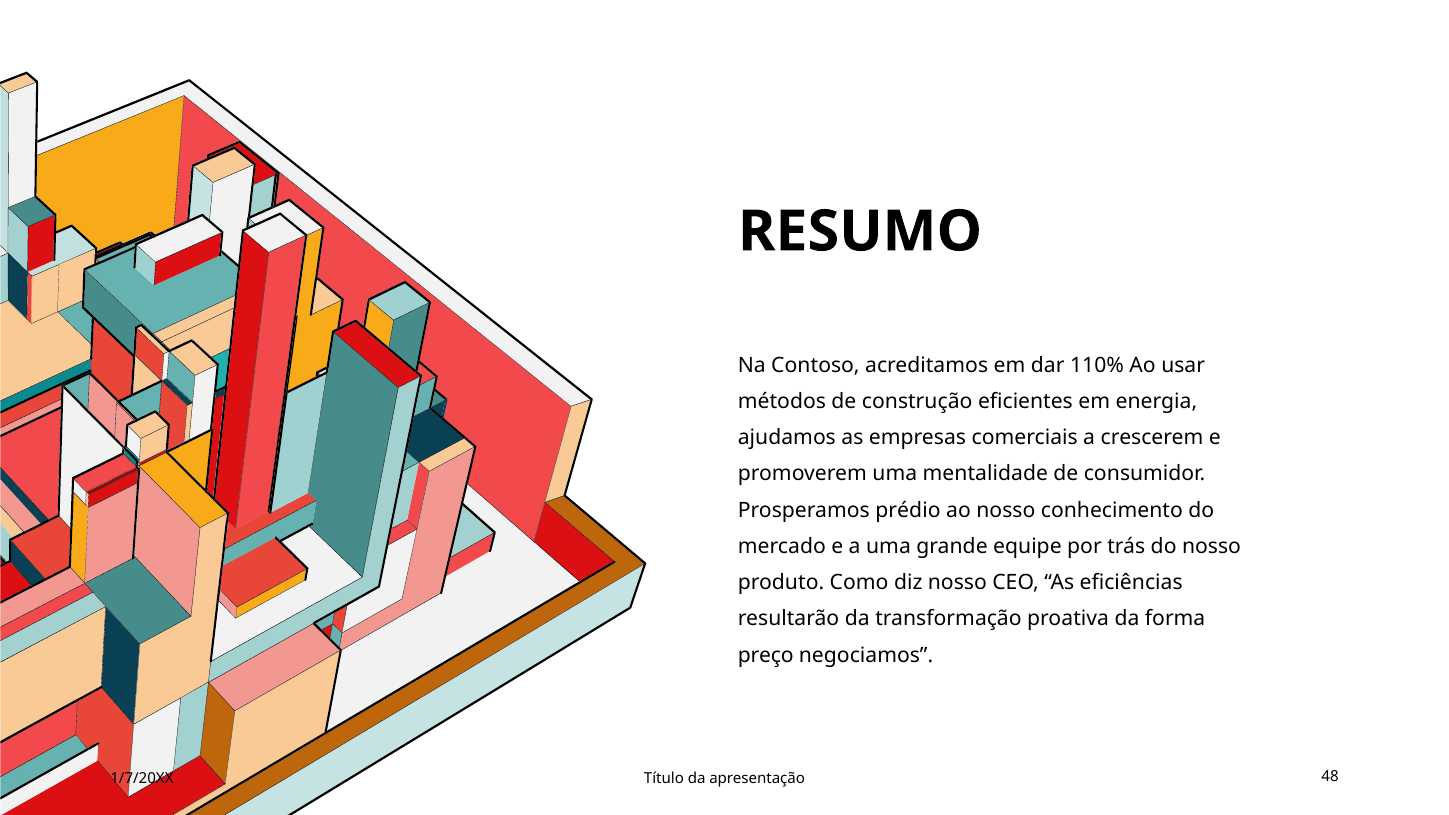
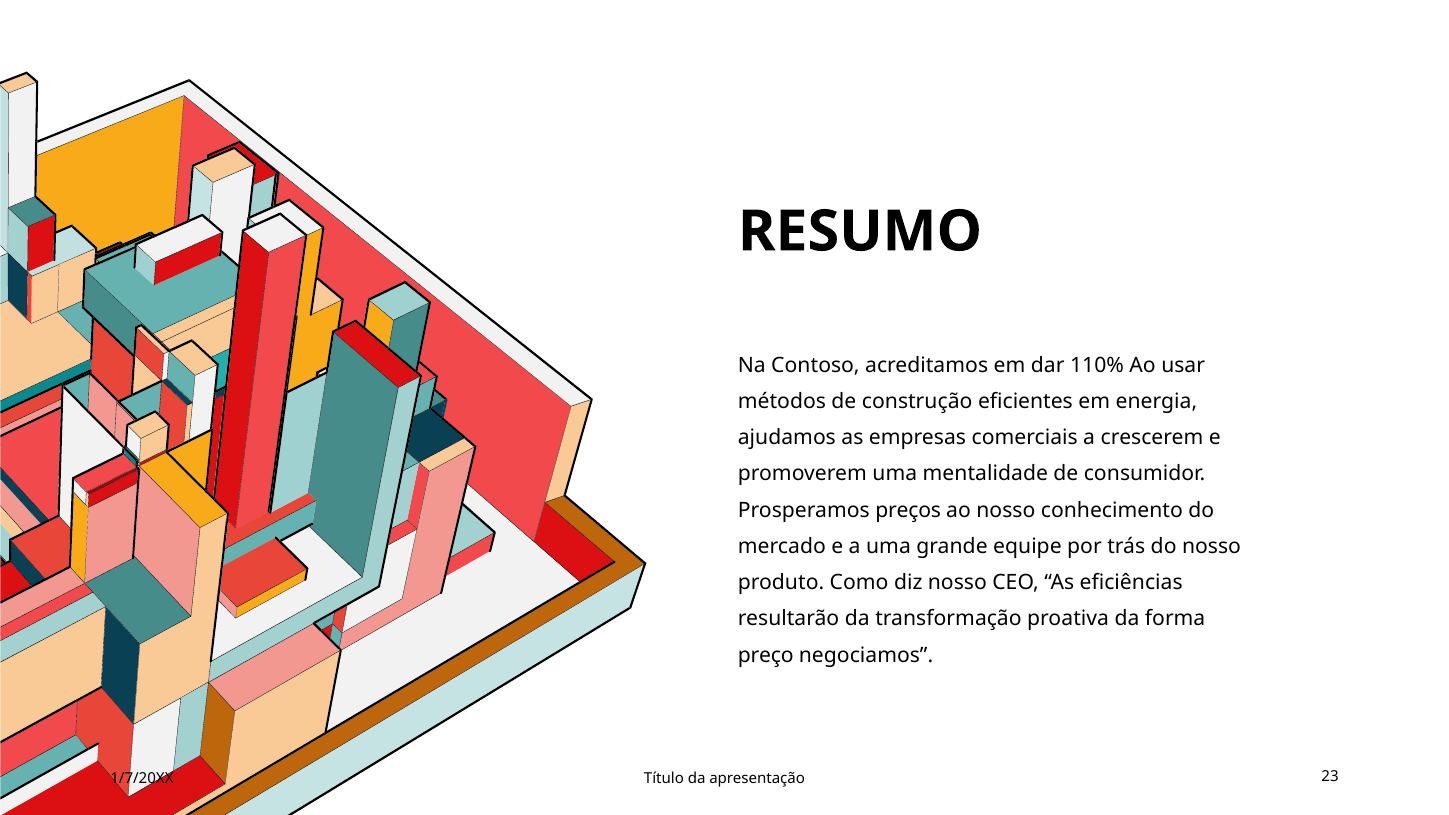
prédio: prédio -> preços (908, 510)
48: 48 -> 23 (1330, 777)
